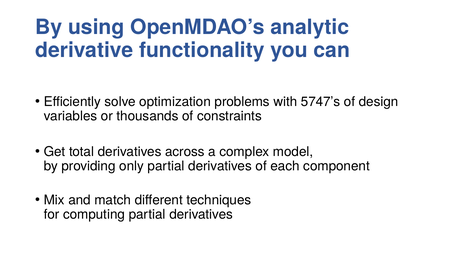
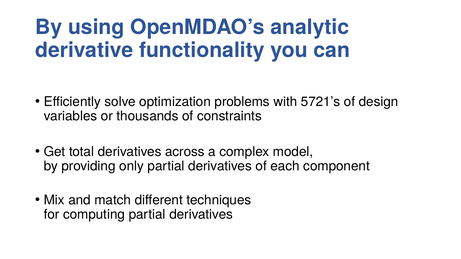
5747’s: 5747’s -> 5721’s (321, 102)
